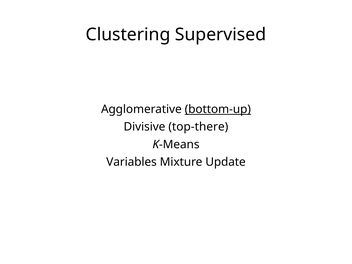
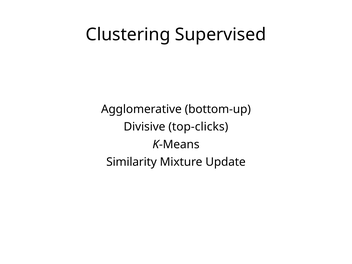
bottom-up underline: present -> none (218, 109)
top-there: top-there -> top-clicks (198, 127)
Variables: Variables -> Similarity (132, 162)
